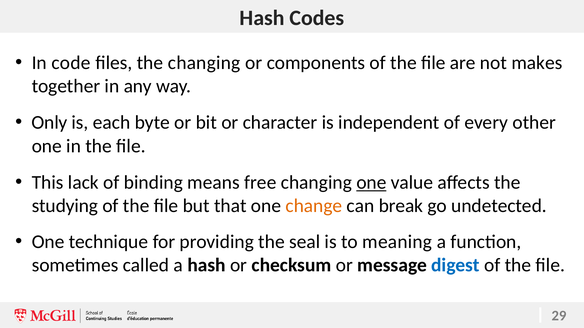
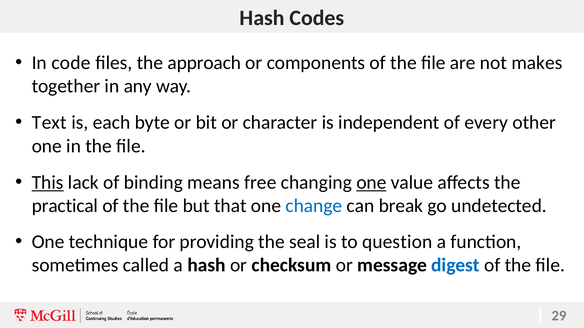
the changing: changing -> approach (204, 63)
Only: Only -> Text (49, 123)
This underline: none -> present (48, 183)
studying: studying -> practical (65, 206)
change colour: orange -> blue (314, 206)
meaning: meaning -> question (397, 242)
